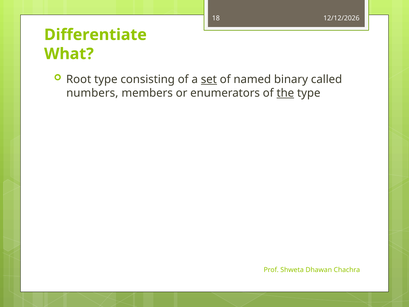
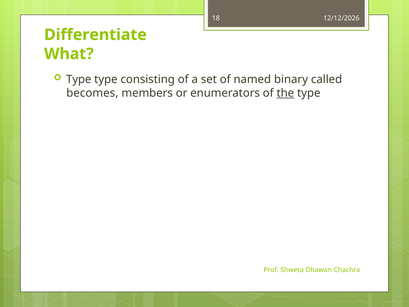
Root: Root -> Type (79, 79)
set underline: present -> none (209, 79)
numbers: numbers -> becomes (92, 93)
